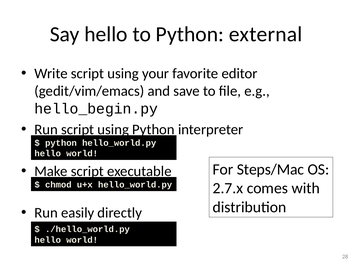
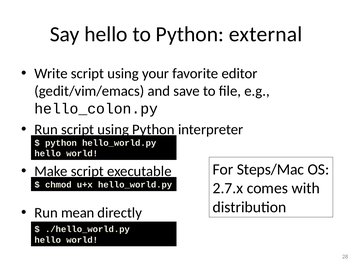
hello_begin.py: hello_begin.py -> hello_colon.py (96, 109)
easily: easily -> mean (78, 213)
